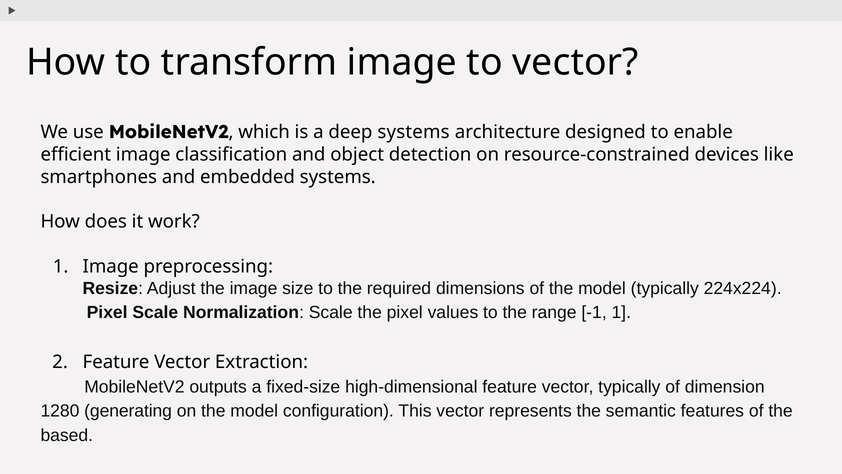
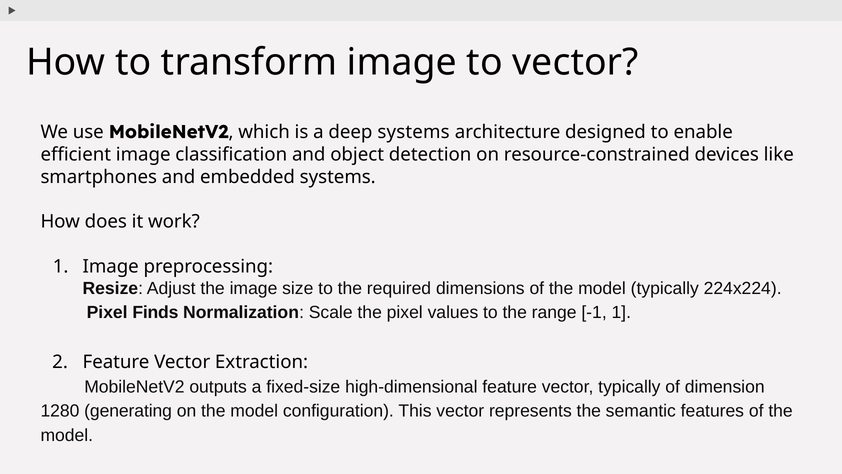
Pixel Scale: Scale -> Finds (155, 312)
based: based -> model (67, 435)
